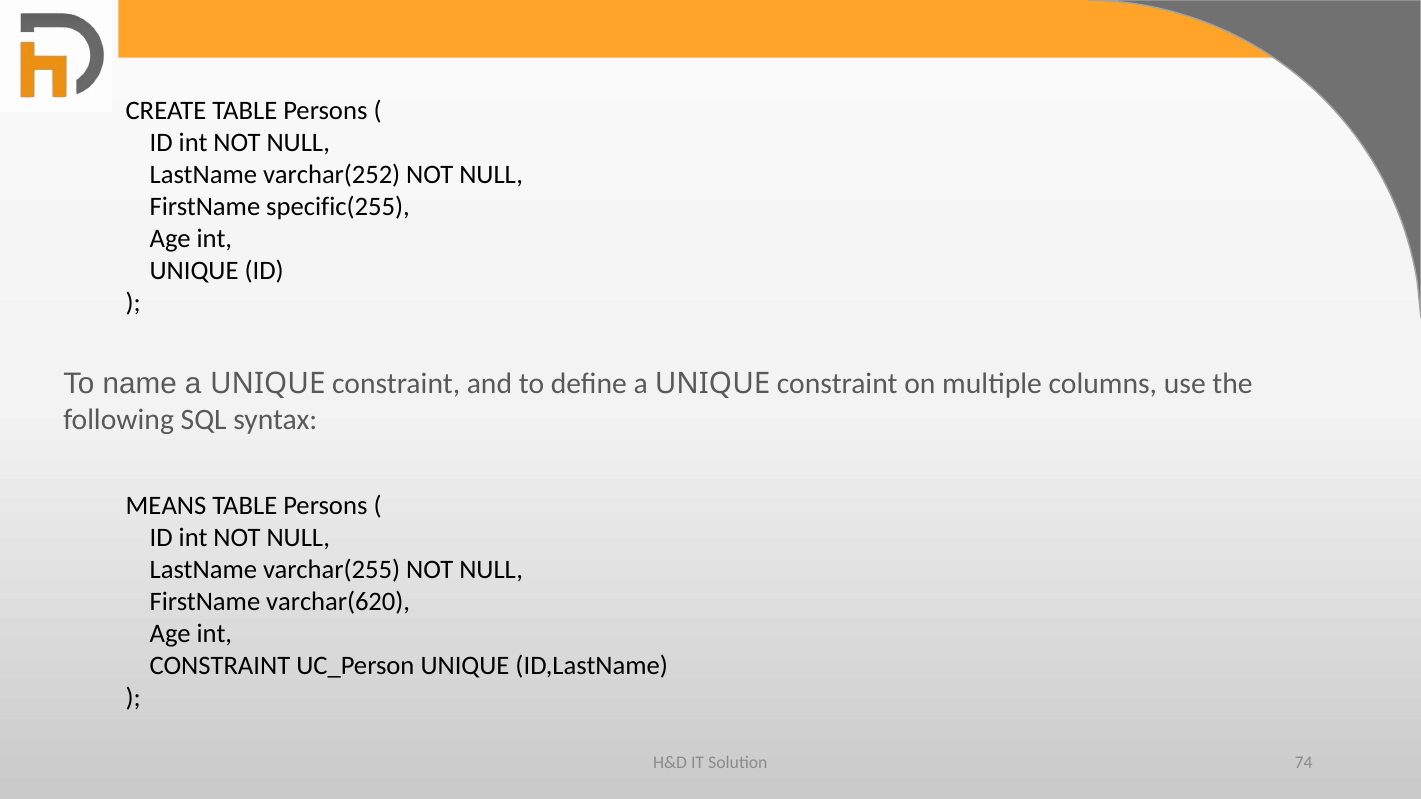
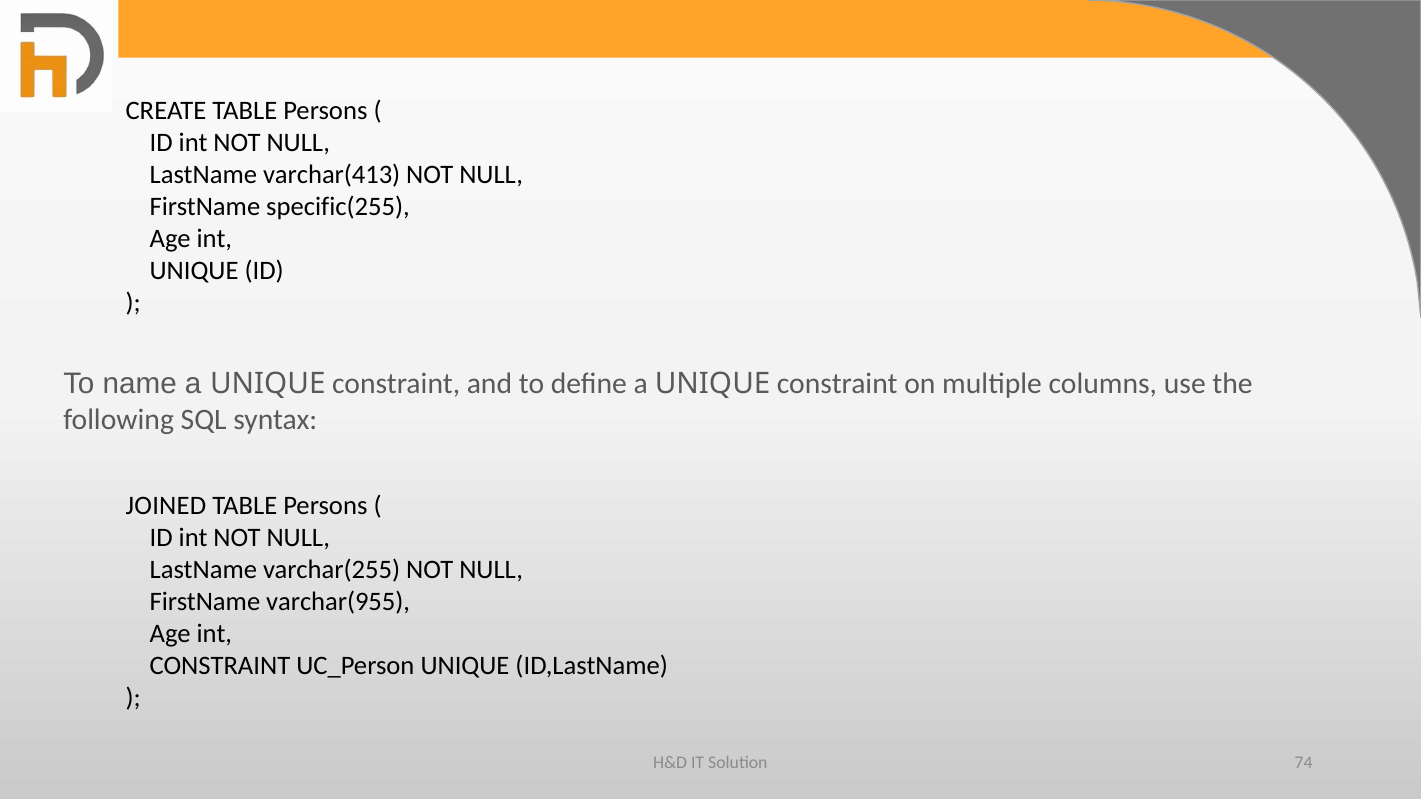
varchar(252: varchar(252 -> varchar(413 (332, 175)
MEANS: MEANS -> JOINED (166, 506)
varchar(620: varchar(620 -> varchar(955 (338, 602)
